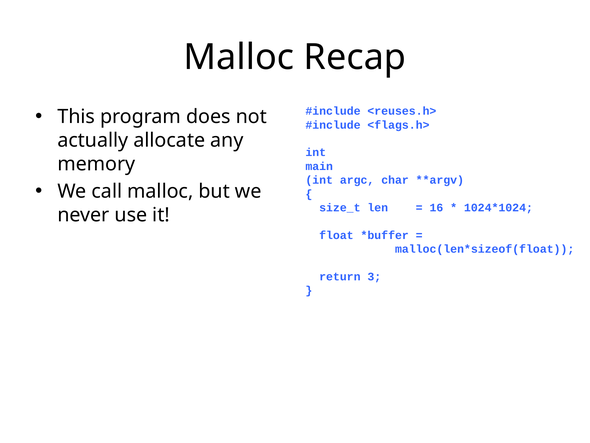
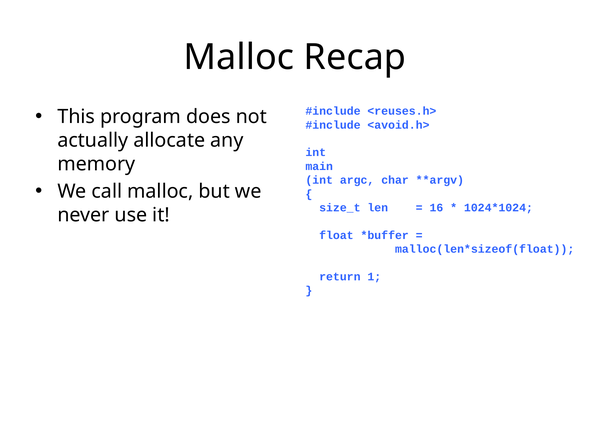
<flags.h>: <flags.h> -> <avoid.h> (398, 125)
3: 3 -> 1 (374, 276)
